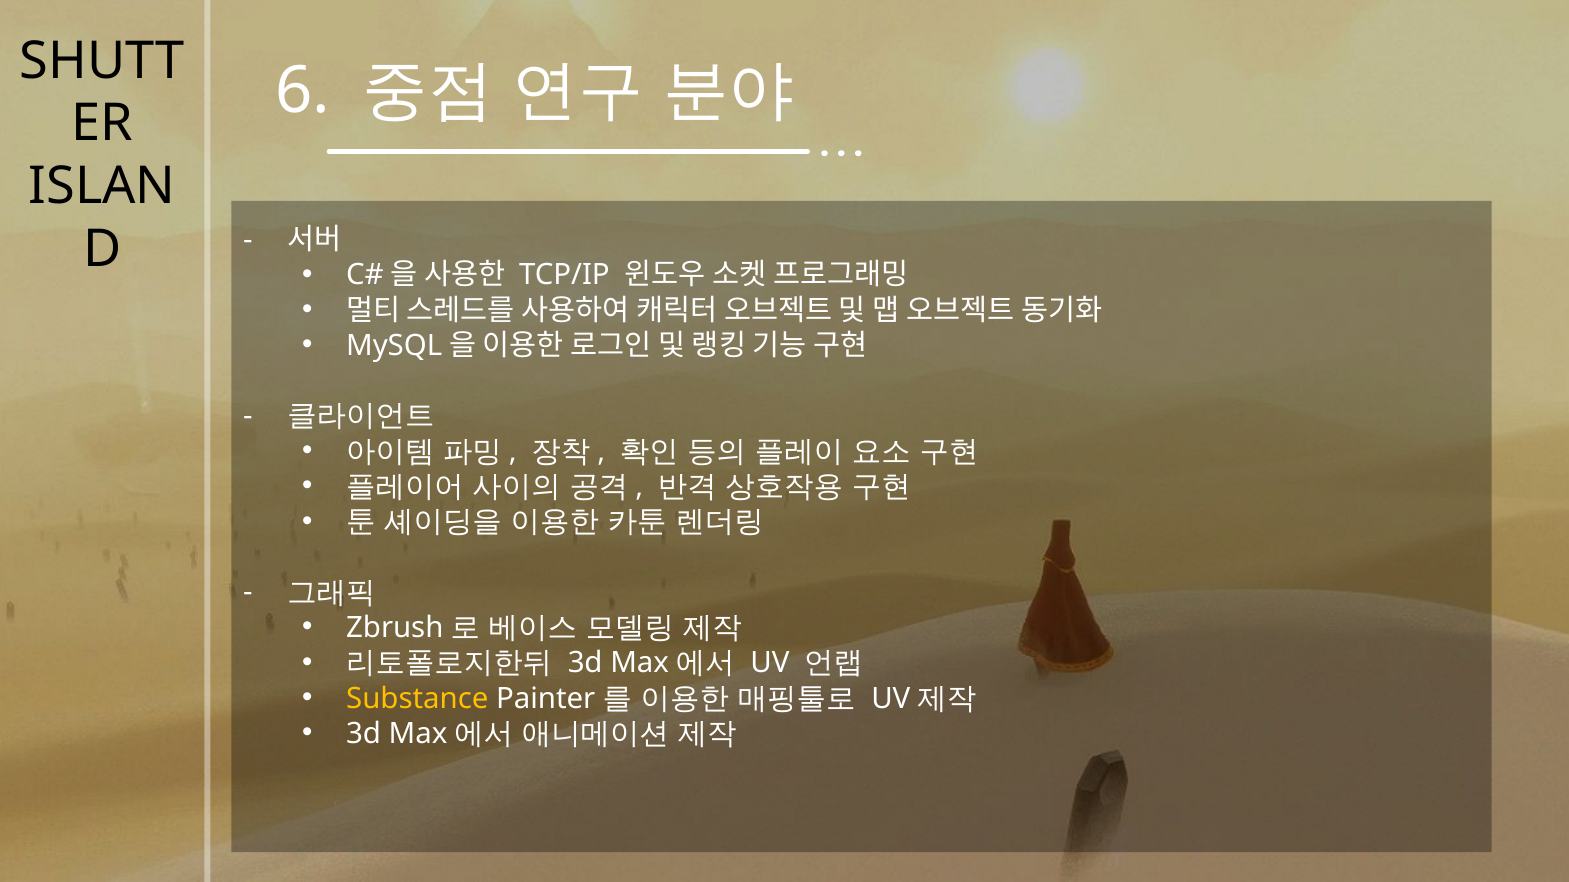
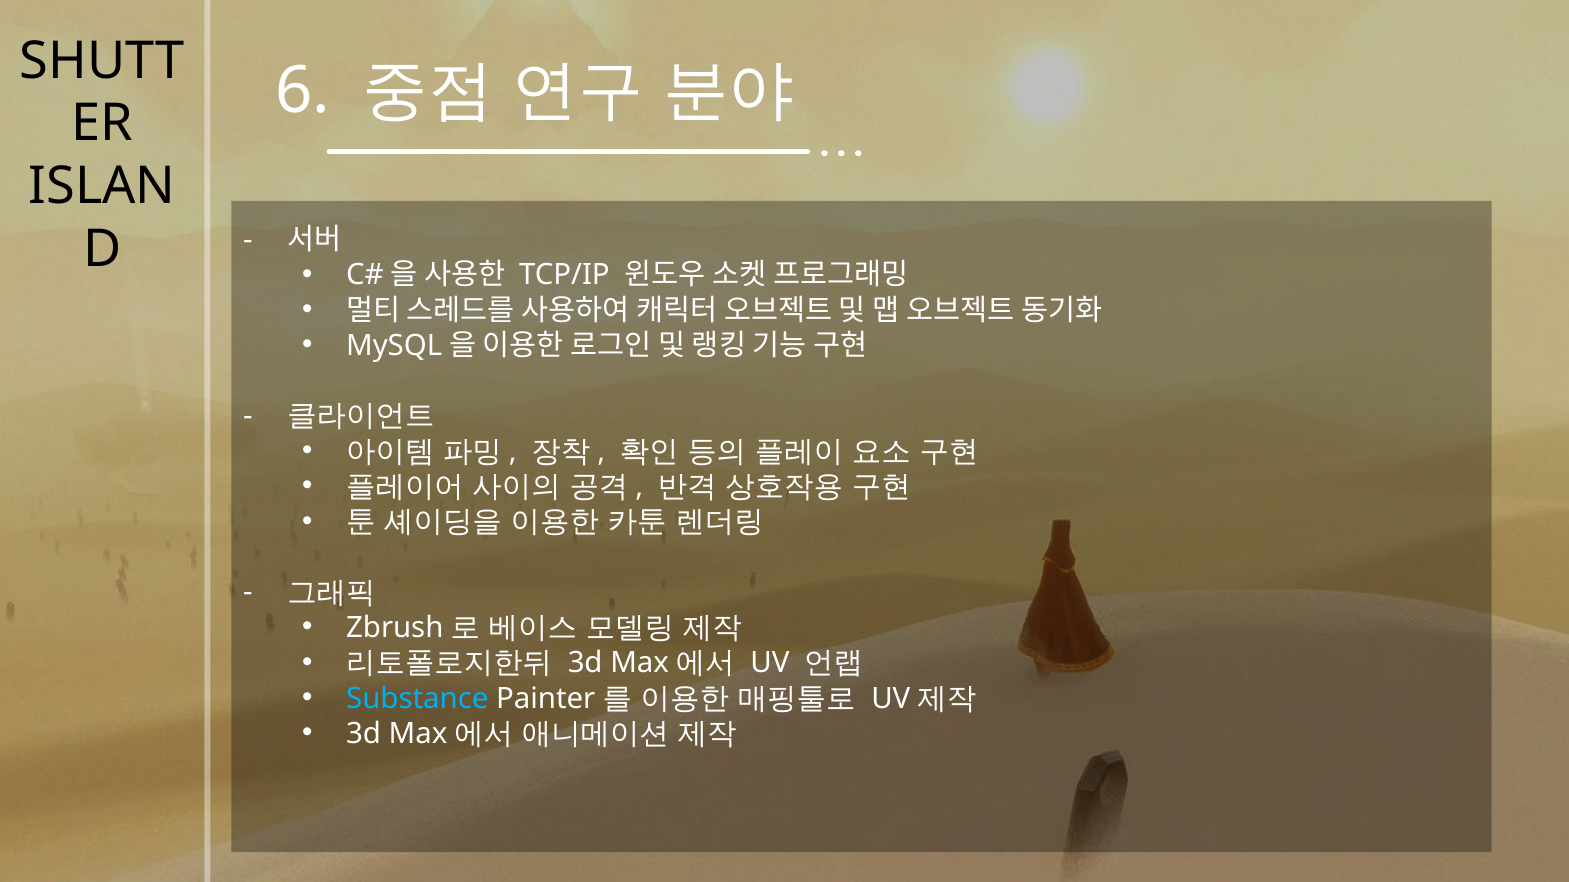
Substance colour: yellow -> light blue (417, 699)
